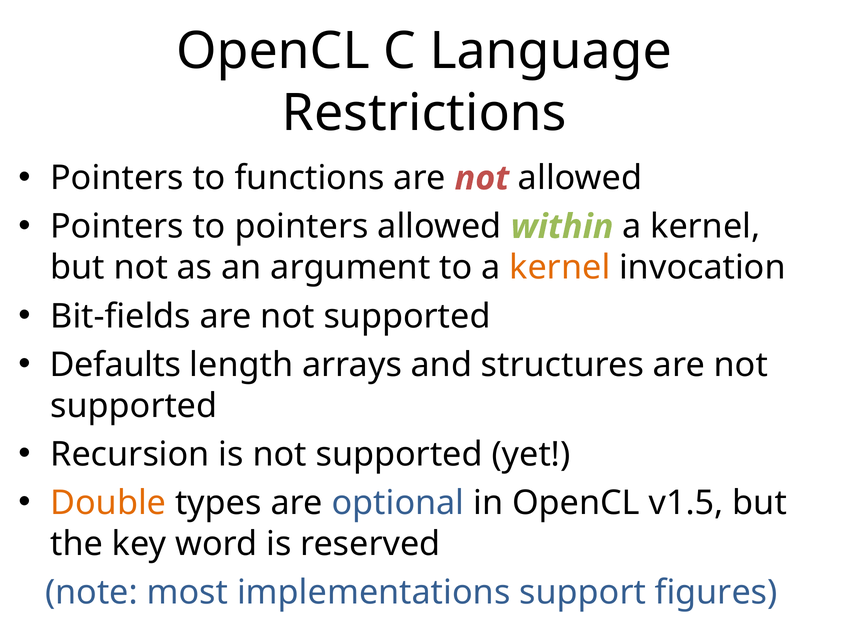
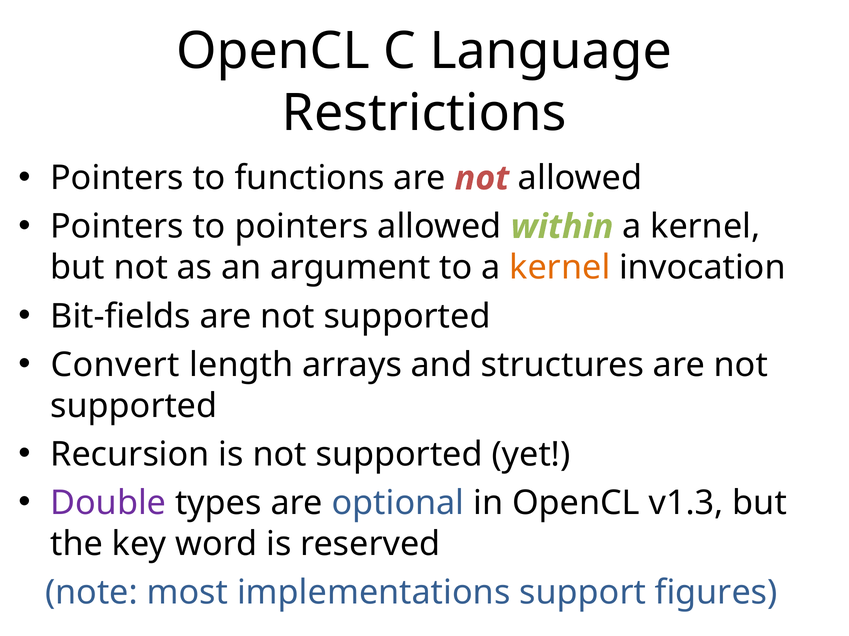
Defaults: Defaults -> Convert (115, 365)
Double colour: orange -> purple (108, 503)
v1.5: v1.5 -> v1.3 (686, 503)
